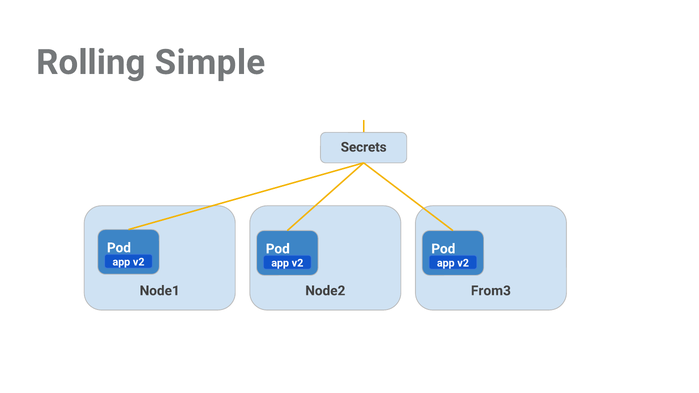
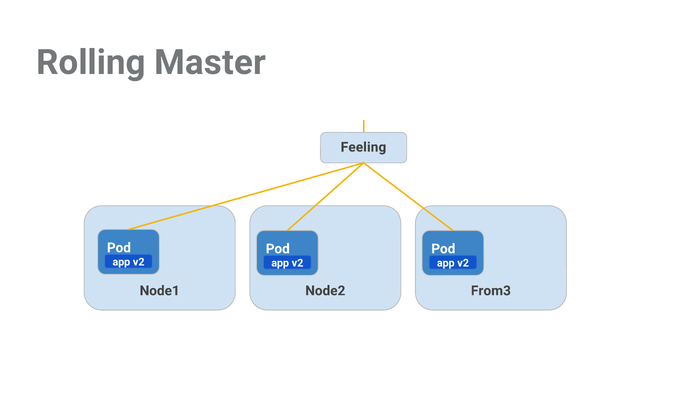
Simple: Simple -> Master (210, 62)
Secrets: Secrets -> Feeling (364, 147)
